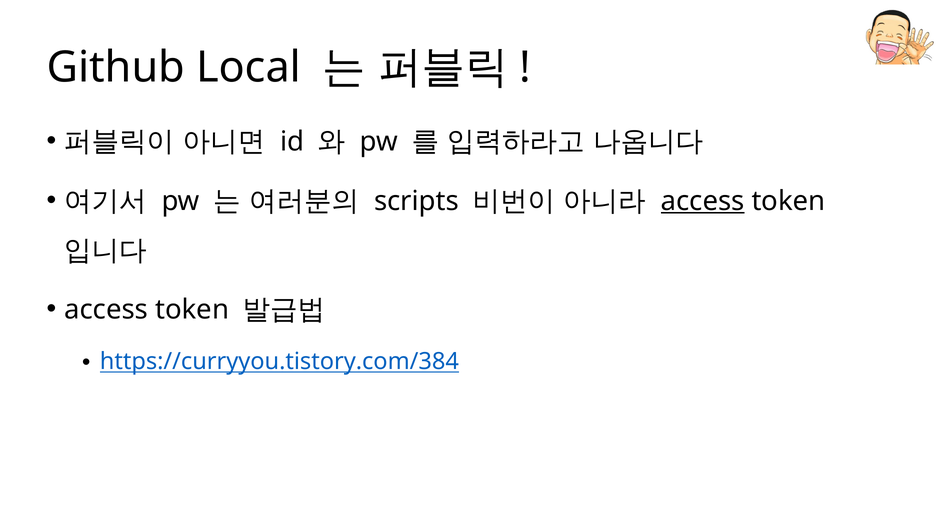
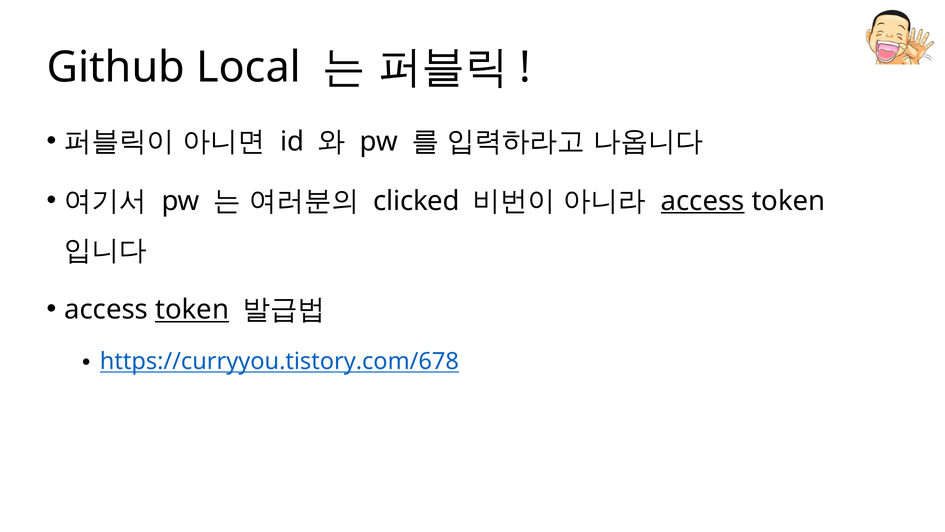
scripts: scripts -> clicked (417, 201)
token underline: none -> present (192, 310)
https://curryyou.tistory.com/384: https://curryyou.tistory.com/384 -> https://curryyou.tistory.com/678 (279, 361)
